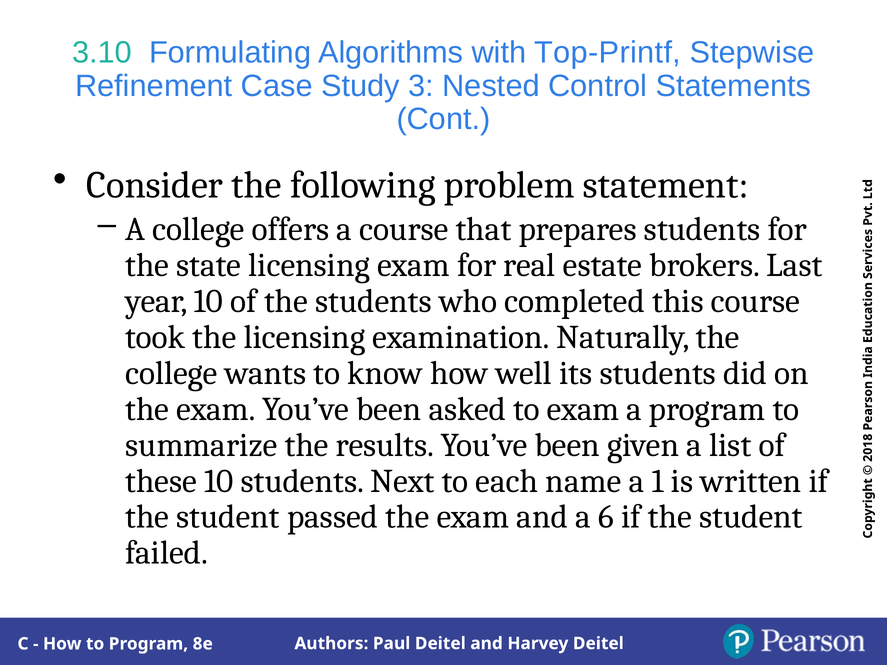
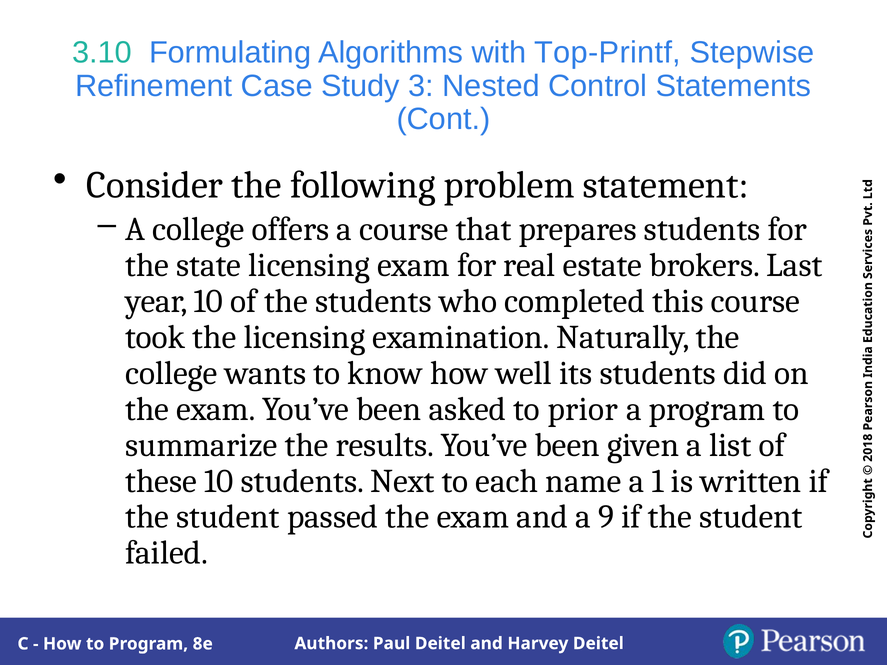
to exam: exam -> prior (583, 409)
6: 6 -> 9 (606, 517)
